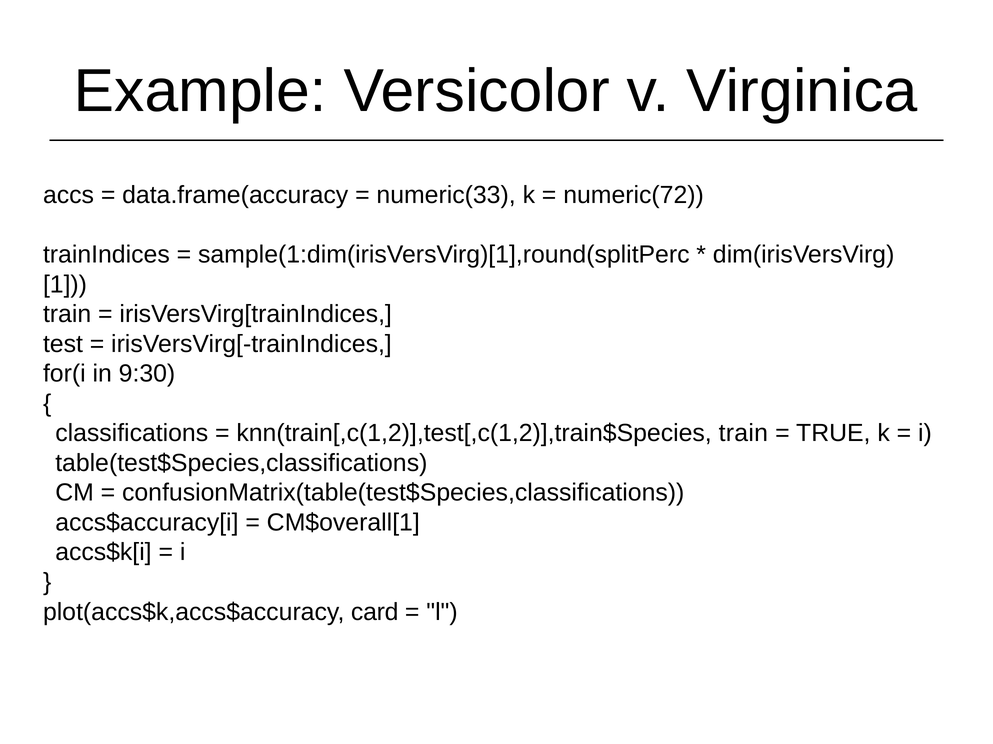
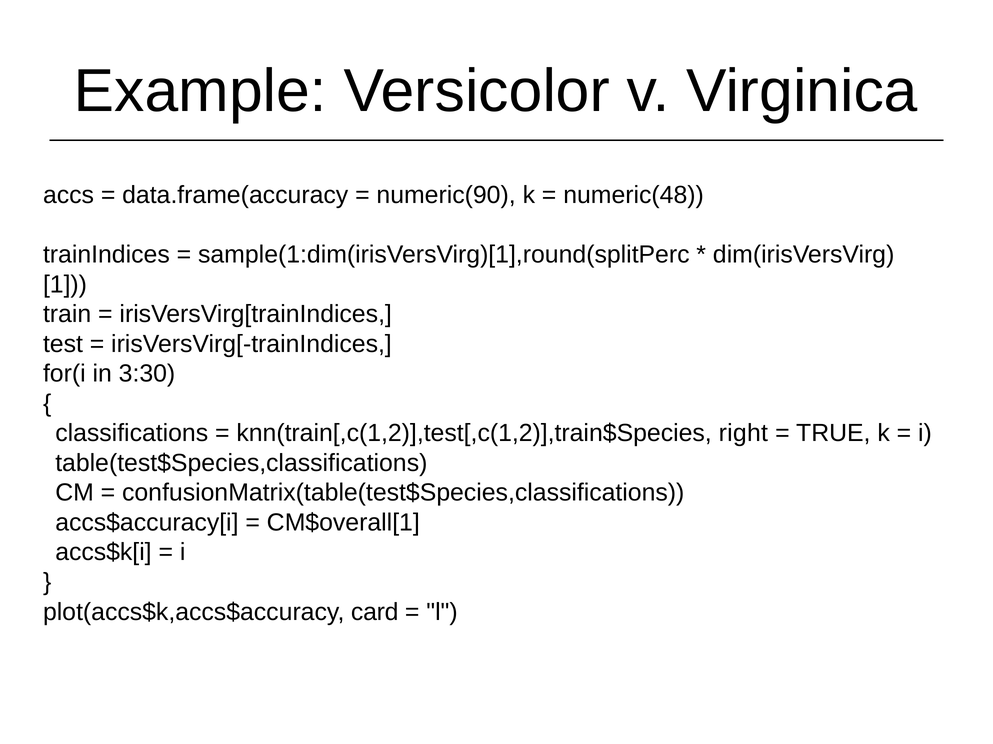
numeric(33: numeric(33 -> numeric(90 (446, 195)
numeric(72: numeric(72 -> numeric(48 (634, 195)
9:30: 9:30 -> 3:30 (147, 374)
knn(train[,c(1,2)],test[,c(1,2)],train$Species train: train -> right (743, 434)
